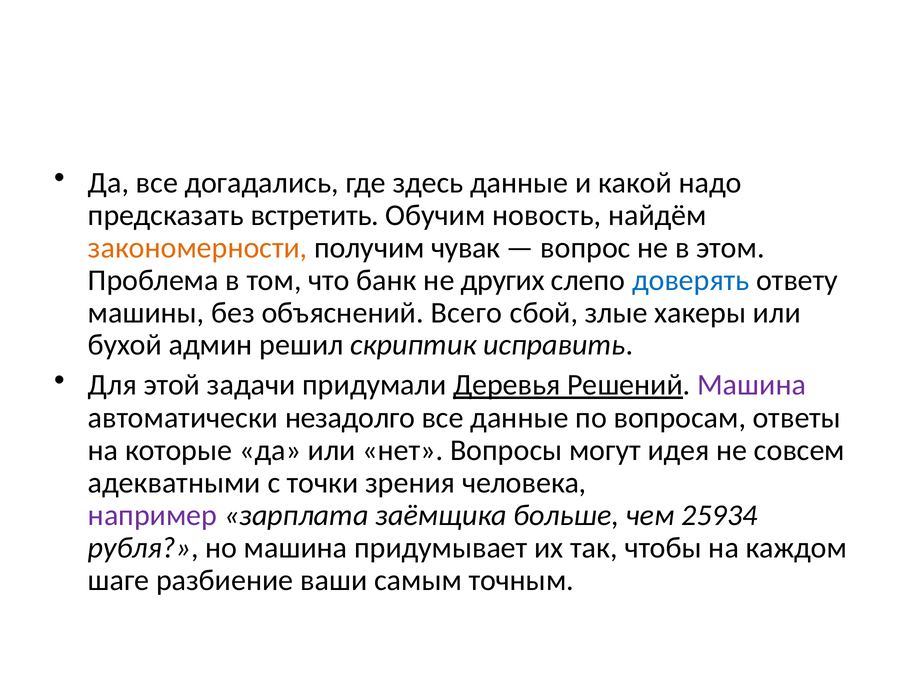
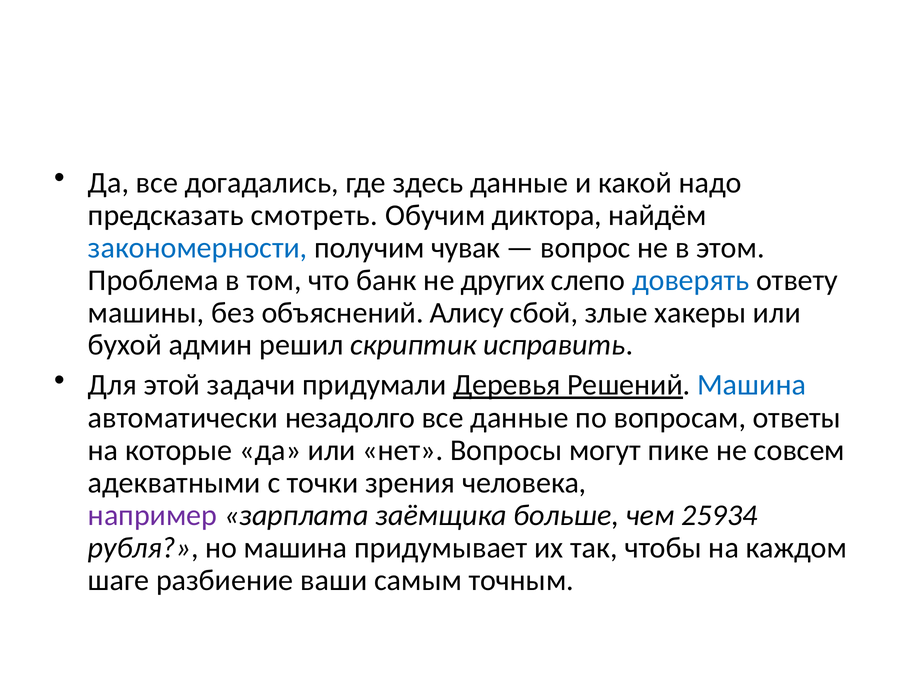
встретить: встретить -> смотреть (314, 215)
новость: новость -> диктора (547, 215)
закономерности colour: orange -> blue (198, 247)
Всего: Всего -> Алису (467, 312)
Машина colour: purple -> blue (752, 384)
идея: идея -> пике (678, 450)
